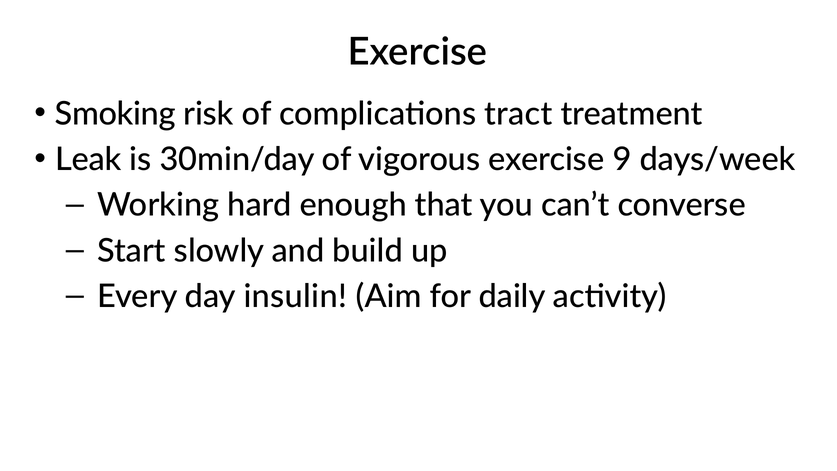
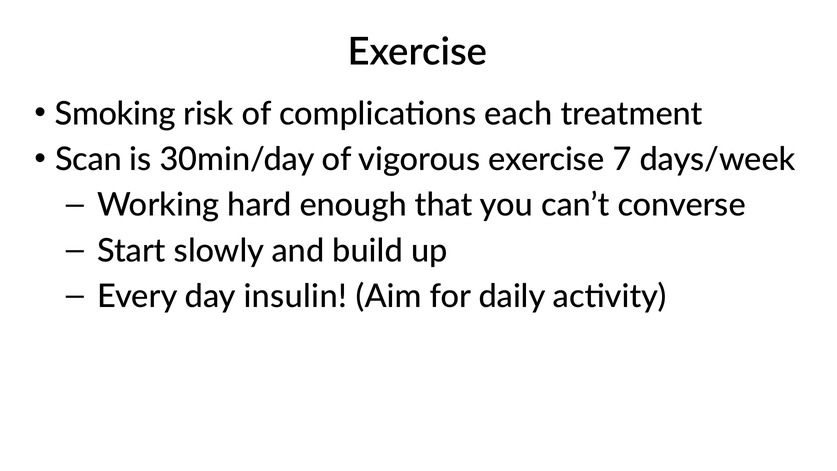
tract: tract -> each (518, 114)
Leak: Leak -> Scan (88, 160)
9: 9 -> 7 (622, 160)
